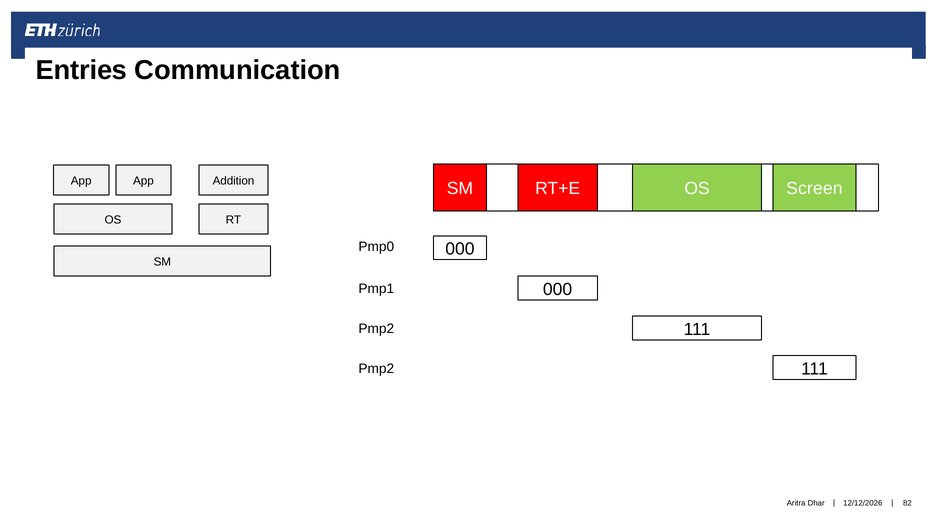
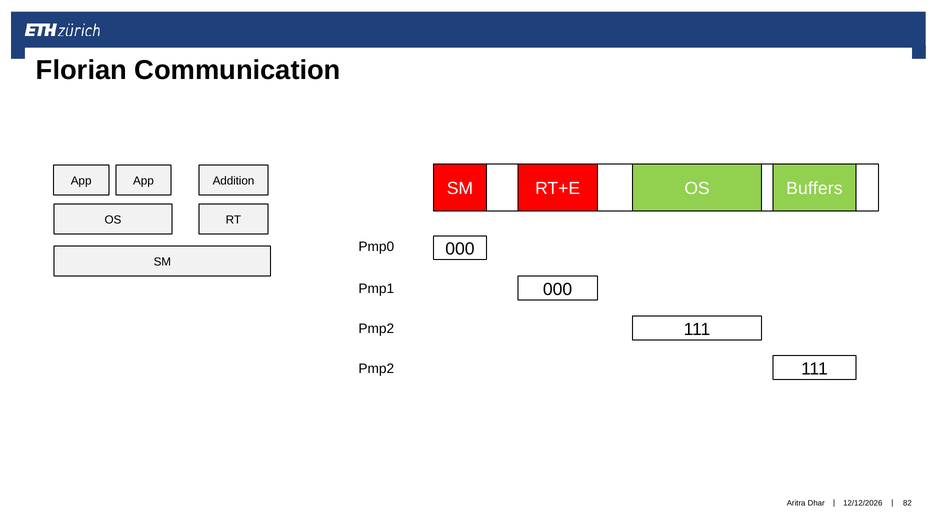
Entries: Entries -> Florian (81, 70)
Screen: Screen -> Buffers (814, 189)
